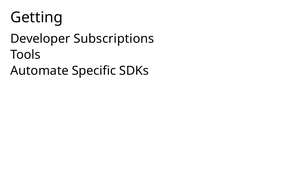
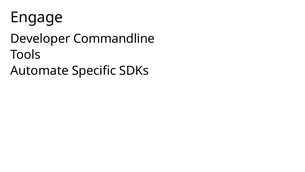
Getting: Getting -> Engage (37, 18)
Subscriptions: Subscriptions -> Commandline (114, 39)
